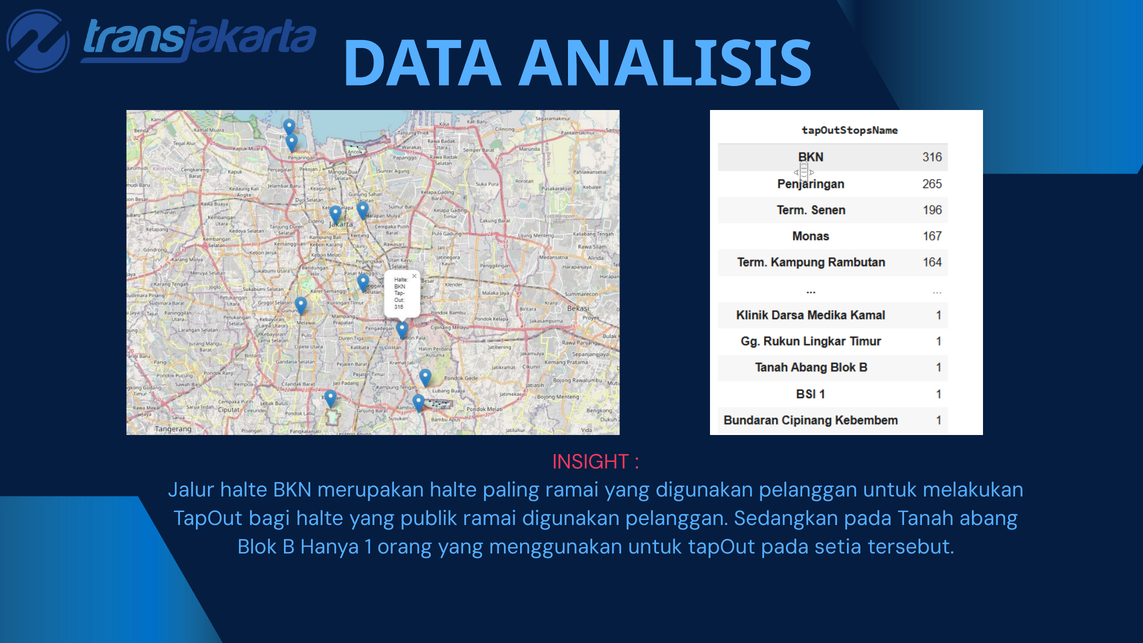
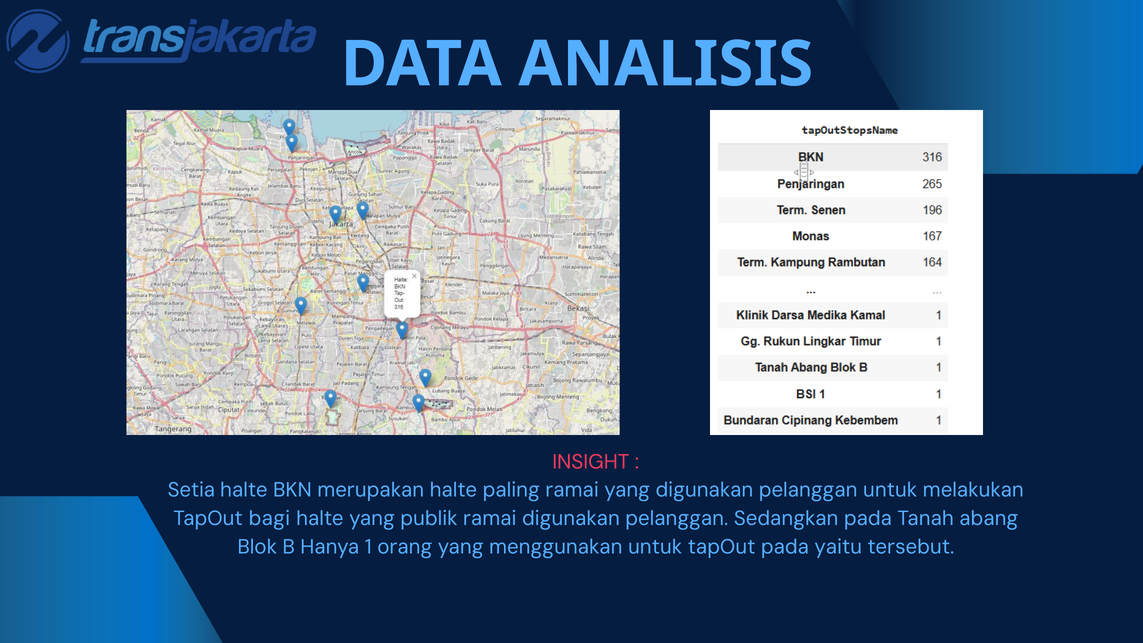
Jalur: Jalur -> Setia (191, 490)
setia: setia -> yaitu (838, 547)
